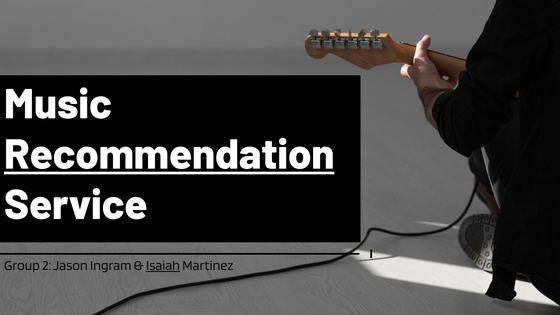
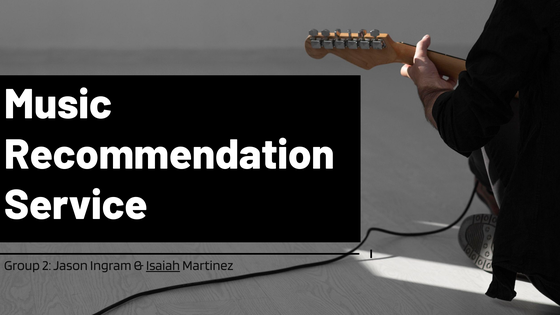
Recommendation underline: present -> none (169, 155)
